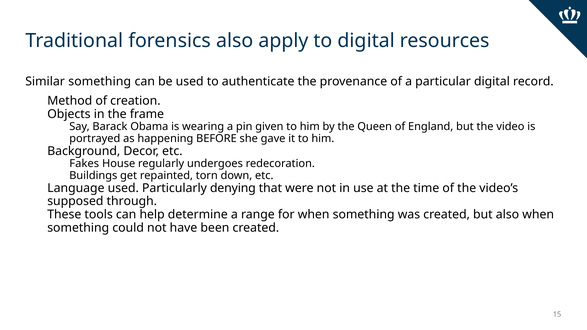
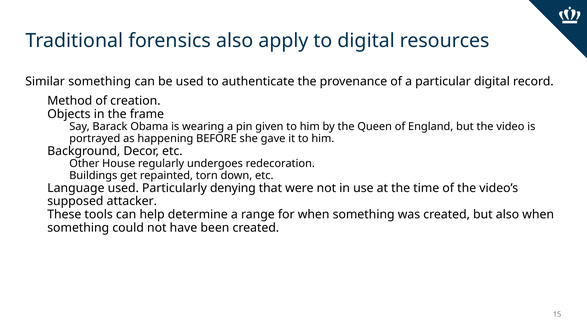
Fakes: Fakes -> Other (84, 164)
through: through -> attacker (132, 201)
